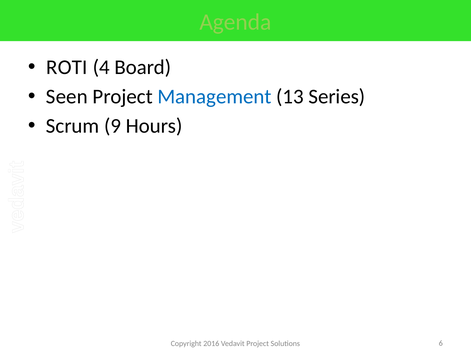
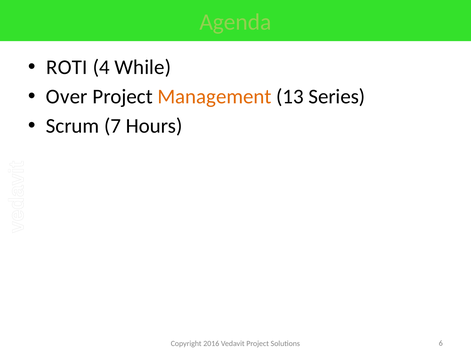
Board: Board -> While (143, 67)
Seen: Seen -> Over (67, 97)
Management colour: blue -> orange (214, 97)
9: 9 -> 7 (113, 126)
